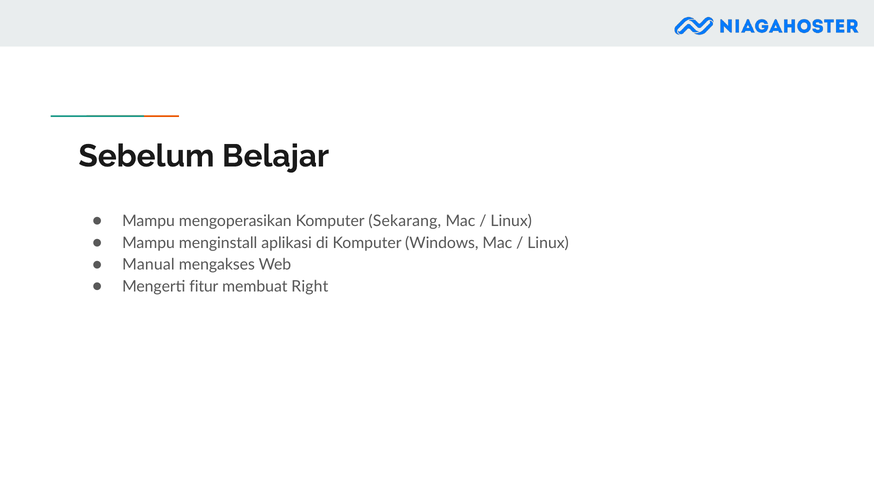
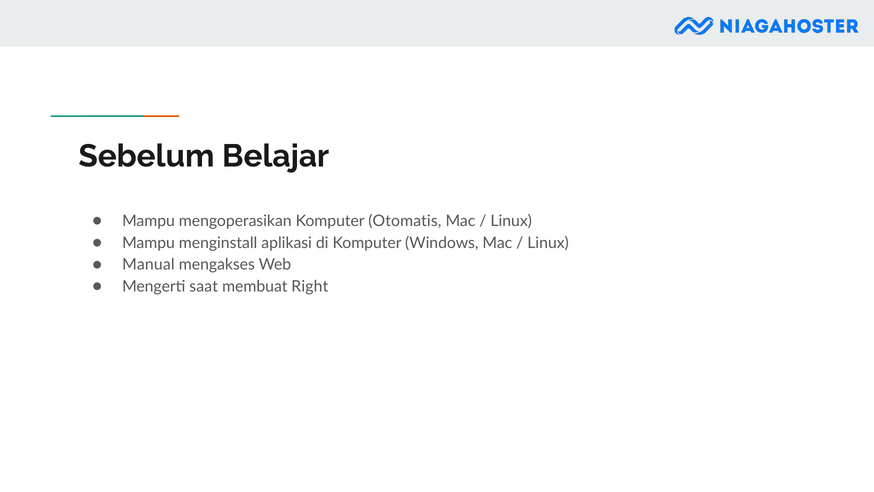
Sekarang: Sekarang -> Otomatis (405, 221)
fitur: fitur -> saat (204, 286)
